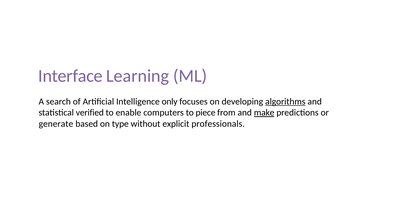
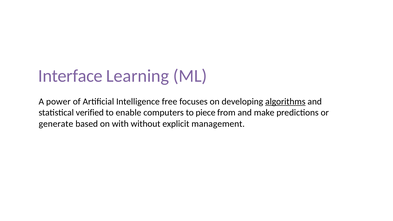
search: search -> power (58, 102)
only: only -> free (170, 102)
make underline: present -> none (264, 113)
type: type -> with (120, 124)
professionals: professionals -> management (218, 124)
